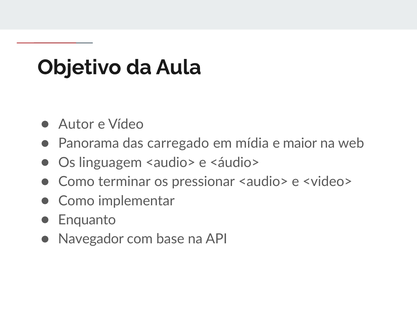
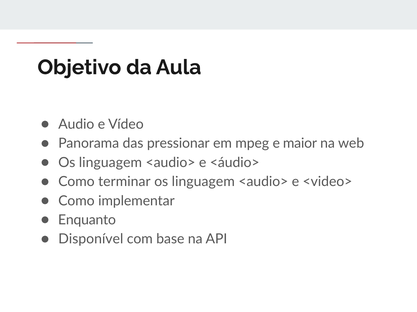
Autor: Autor -> Audio (76, 125)
carregado: carregado -> pressionar (178, 144)
mídia: mídia -> mpeg (252, 144)
pressionar: pressionar -> linguagem (203, 182)
Navegador: Navegador -> Disponível (91, 240)
